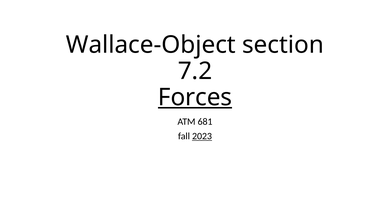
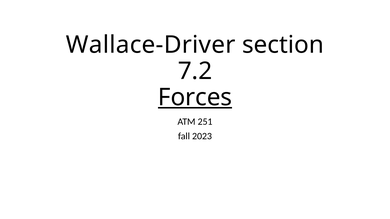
Wallace-Object: Wallace-Object -> Wallace-Driver (151, 45)
681: 681 -> 251 (205, 122)
2023 underline: present -> none (202, 136)
